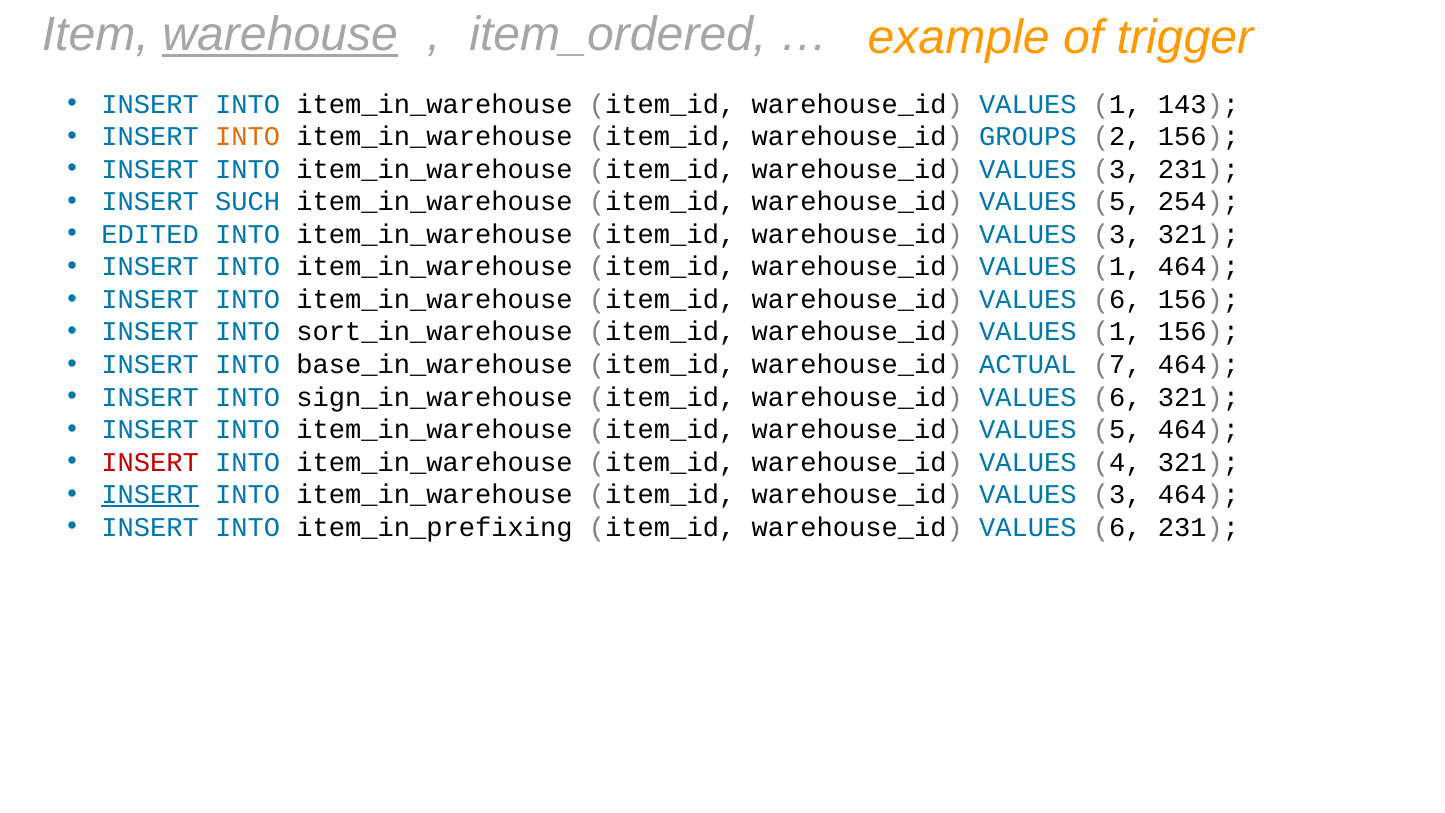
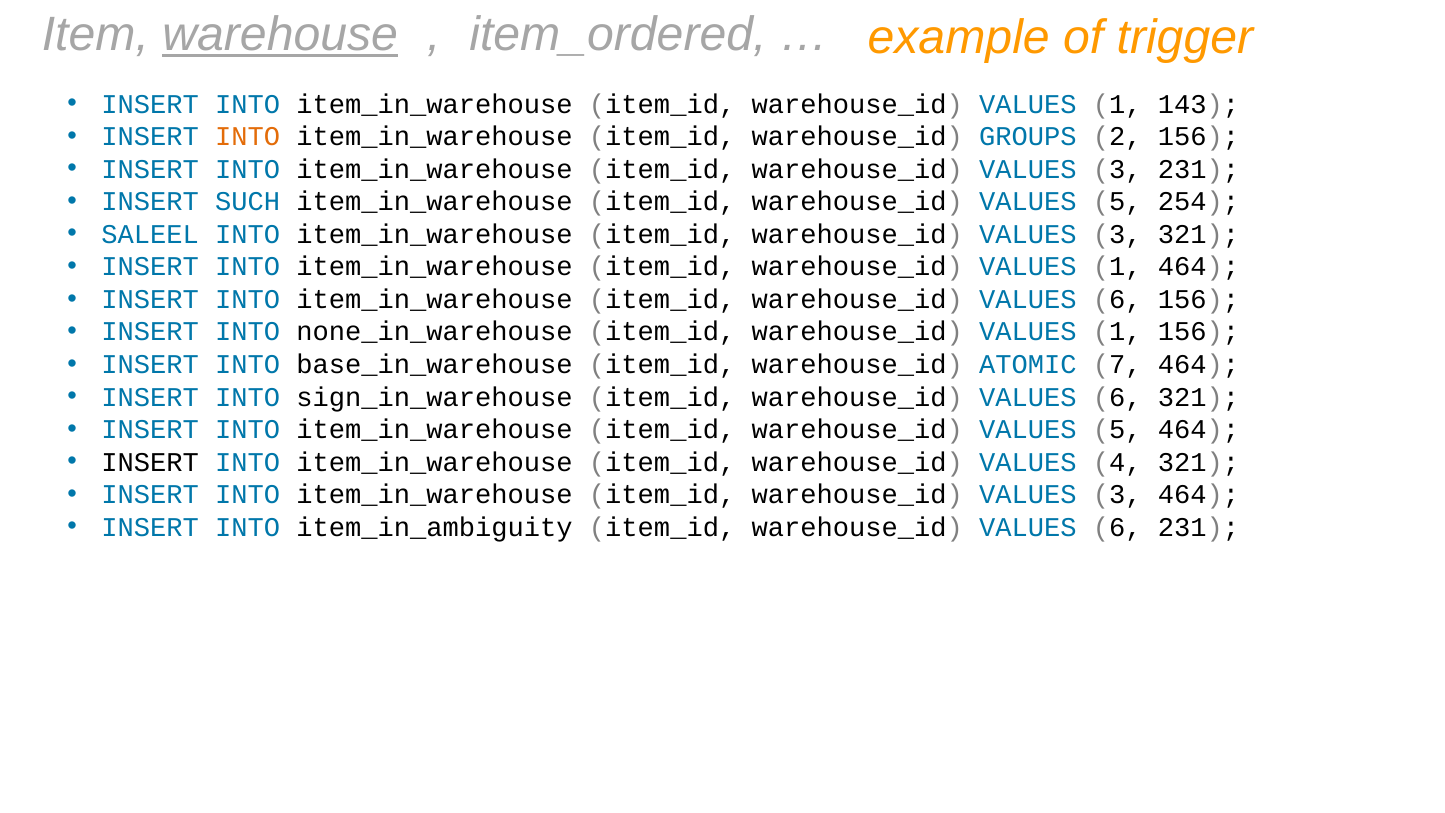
EDITED: EDITED -> SALEEL (150, 234)
sort_in_warehouse: sort_in_warehouse -> none_in_warehouse (435, 332)
ACTUAL: ACTUAL -> ATOMIC (1028, 364)
INSERT colour: red -> black (150, 462)
INSERT underline: present -> none (150, 495)
item_in_prefixing: item_in_prefixing -> item_in_ambiguity (435, 527)
